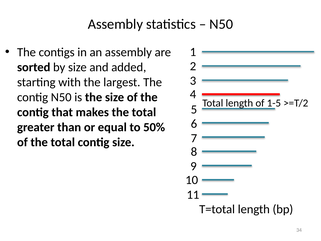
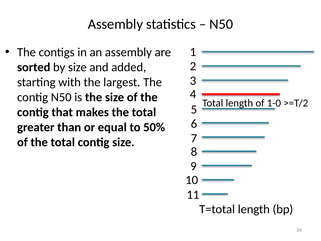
1-5: 1-5 -> 1-0 (274, 103)
